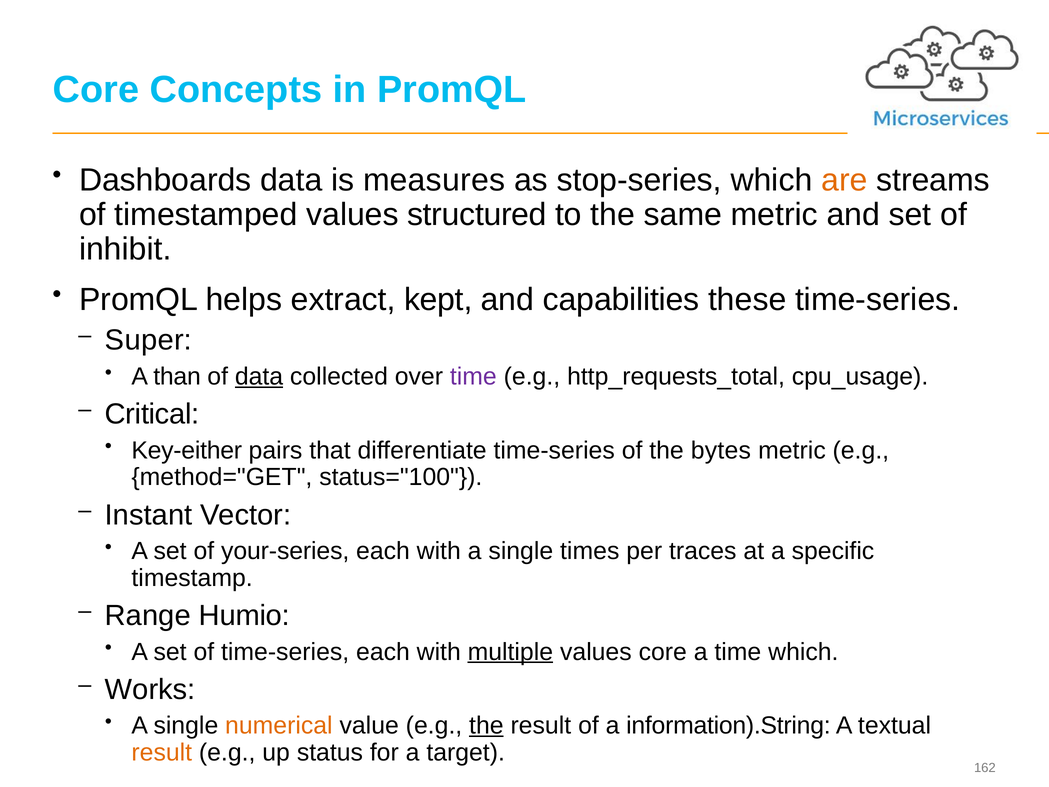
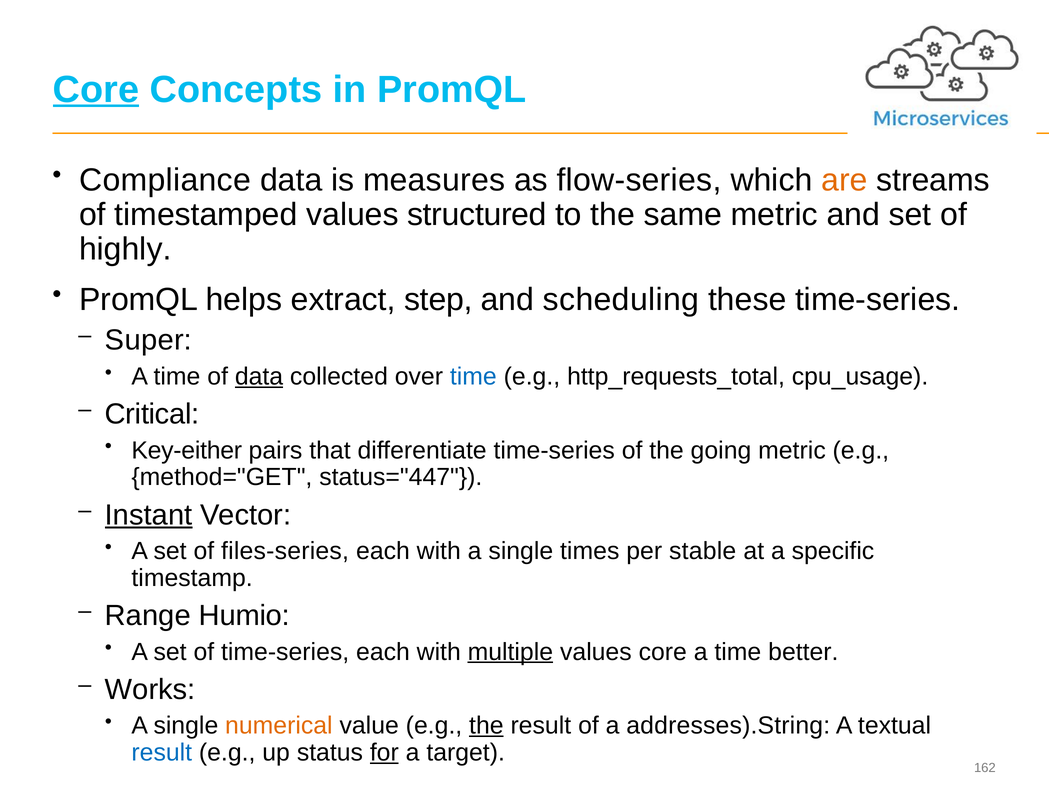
Core underline: none -> present (96, 90)
Dashboards: Dashboards -> Compliance (165, 180)
stop-series: stop-series -> flow-series (639, 180)
inhibit: inhibit -> highly (125, 249)
kept: kept -> step (438, 299)
capabilities: capabilities -> scheduling (621, 299)
than: than -> time (177, 376)
time colour: purple -> blue (473, 376)
bytes: bytes -> going (721, 450)
status="100: status="100 -> status="447 (401, 477)
Instant underline: none -> present (149, 515)
your-series: your-series -> files-series (285, 551)
traces: traces -> stable (703, 551)
time which: which -> better (803, 652)
information).String: information).String -> addresses).String (728, 726)
result colour: orange -> blue (162, 752)
for underline: none -> present (384, 752)
